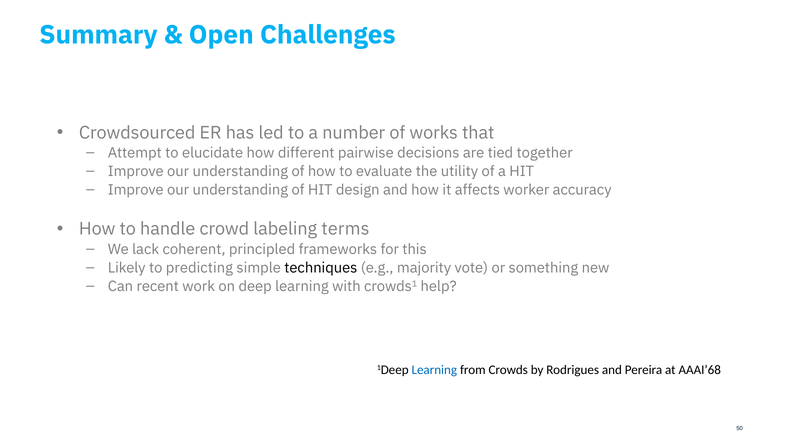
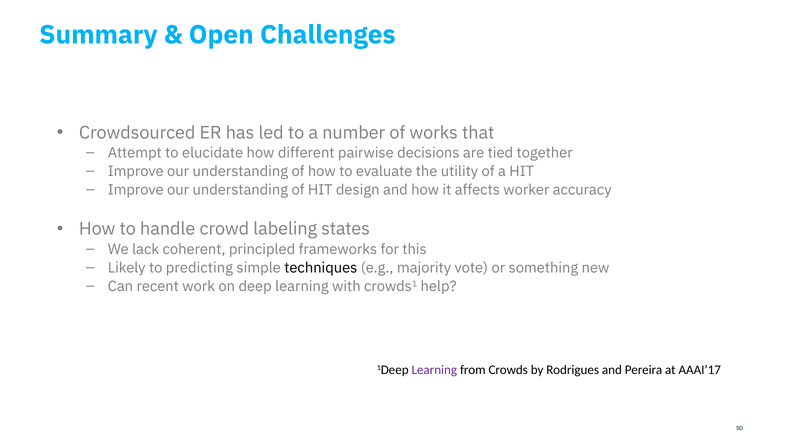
terms: terms -> states (346, 229)
Learning colour: blue -> purple (434, 370)
AAAI’68: AAAI’68 -> AAAI’17 (700, 370)
